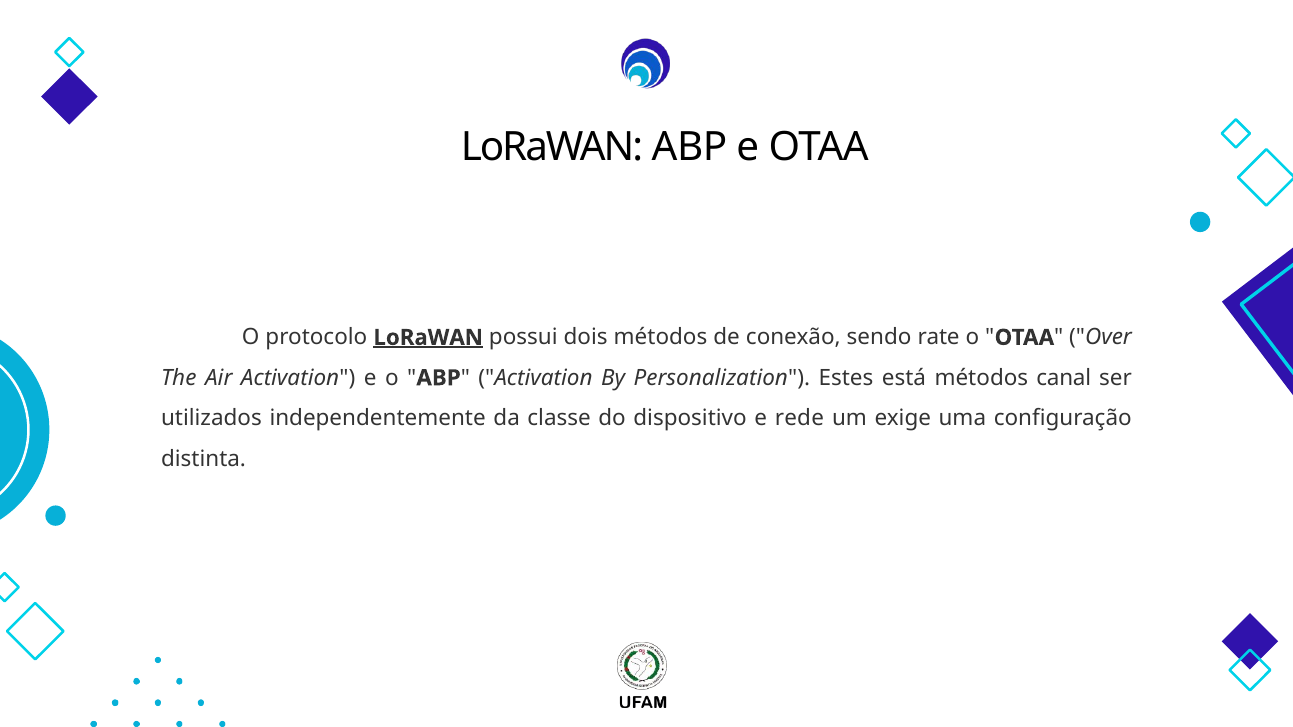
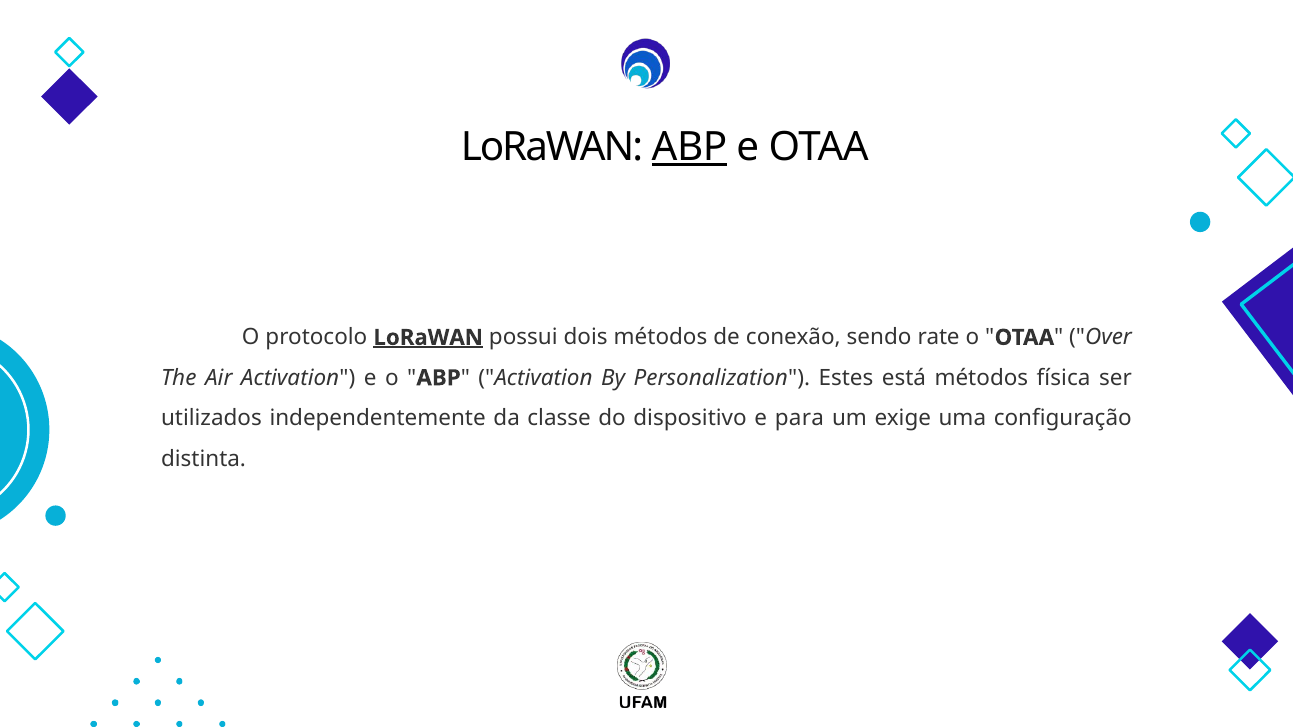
ABP underline: none -> present (689, 147)
canal: canal -> física (1064, 378)
rede: rede -> para (799, 418)
